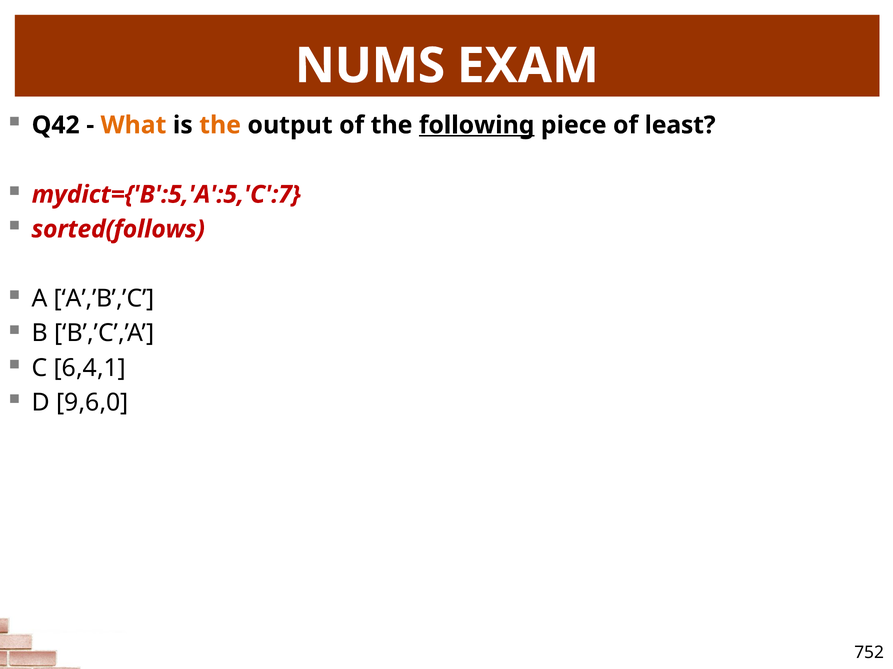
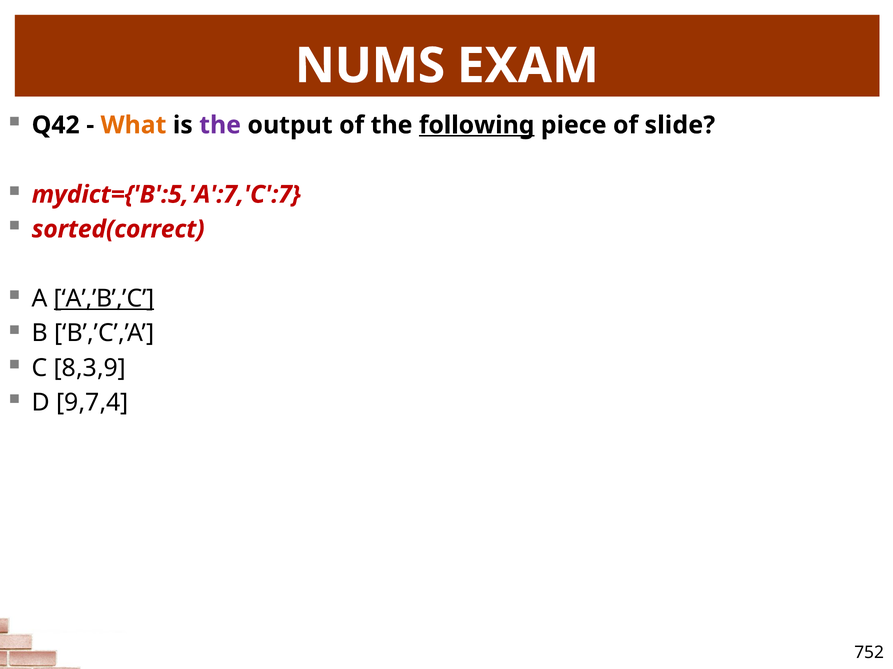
the colour: orange -> purple (220, 125)
least: least -> slide (680, 125)
mydict={'B':5,'A':5,'C':7: mydict={'B':5,'A':5,'C':7 -> mydict={'B':5,'A':7,'C':7 (166, 195)
sorted(follows: sorted(follows -> sorted(correct (118, 229)
A’,’B’,’C underline: none -> present (104, 299)
6,4,1: 6,4,1 -> 8,3,9 (90, 368)
9,6,0: 9,6,0 -> 9,7,4 (92, 403)
